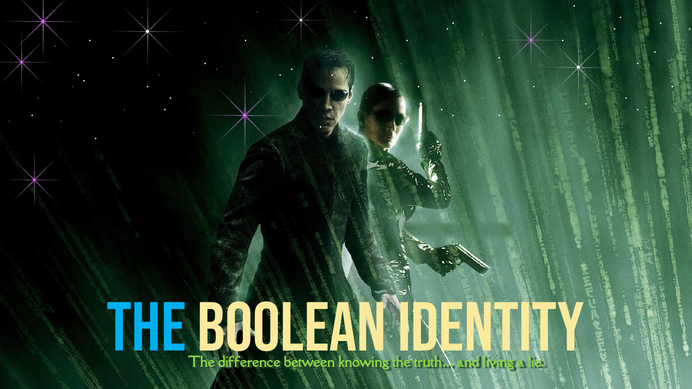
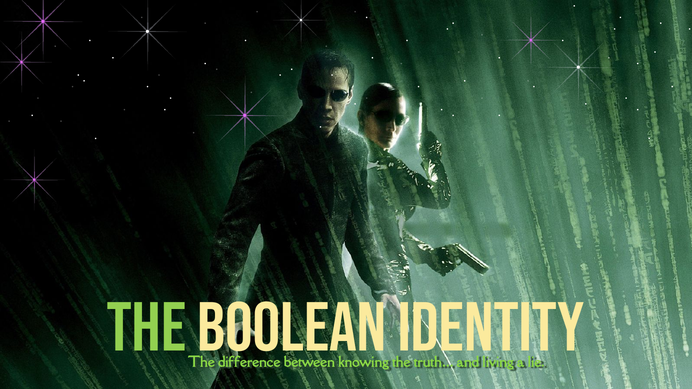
The colour: light blue -> light green (146, 328)
